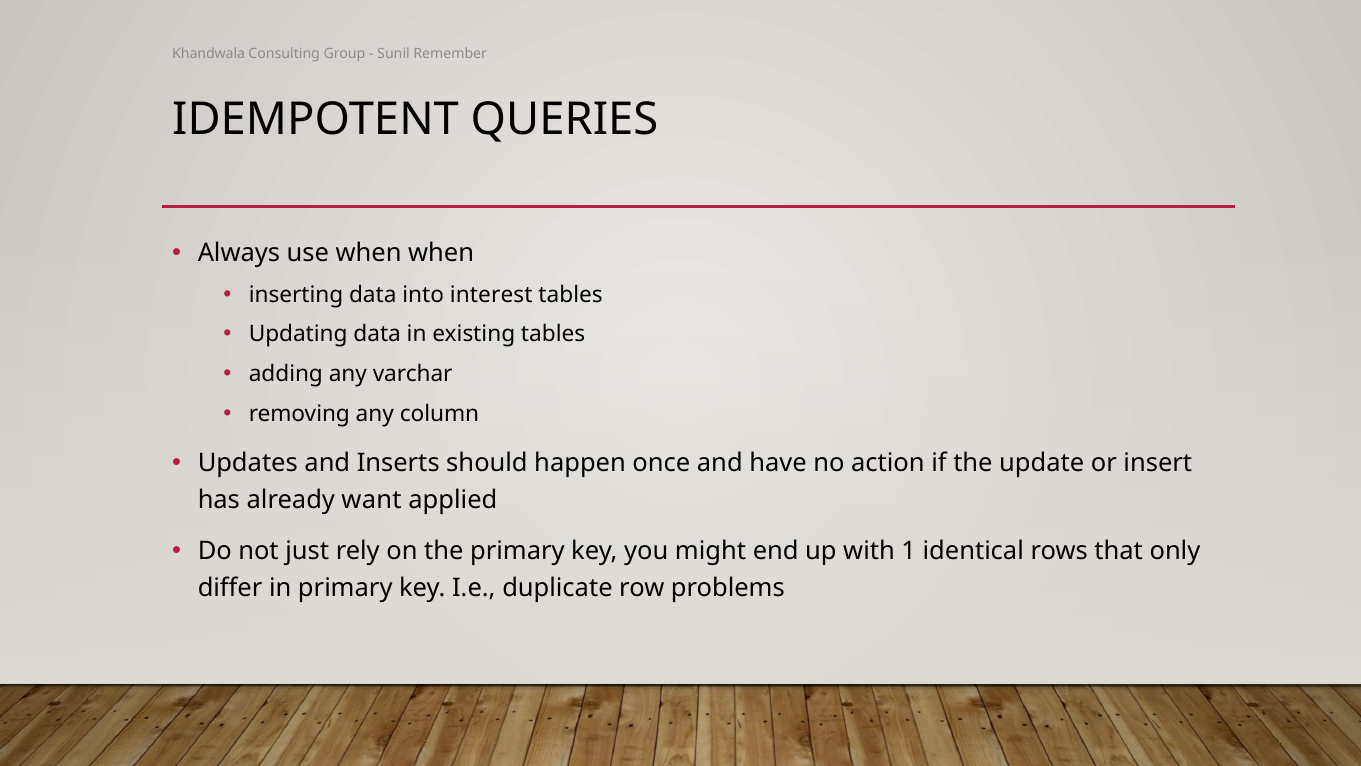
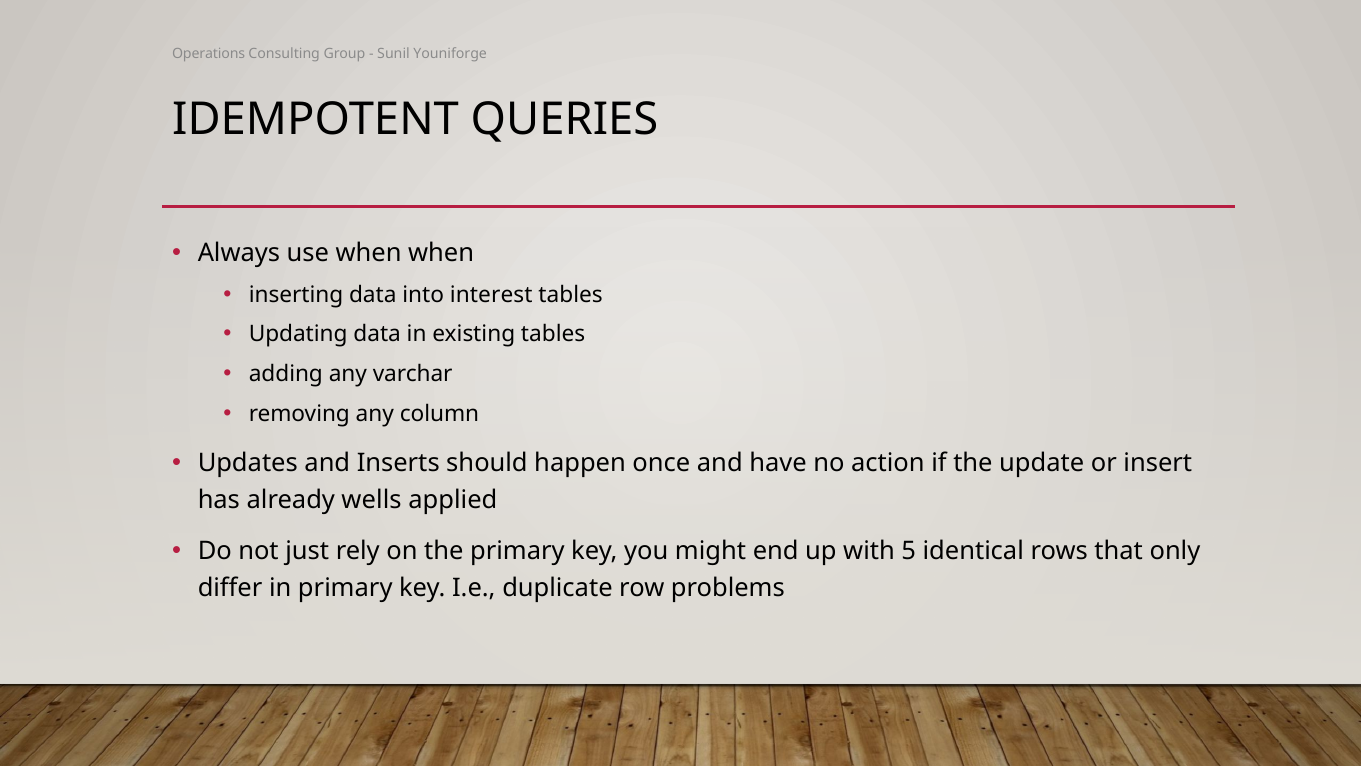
Khandwala: Khandwala -> Operations (209, 54)
Remember: Remember -> Youniforge (450, 54)
want: want -> wells (372, 500)
1: 1 -> 5 (909, 551)
